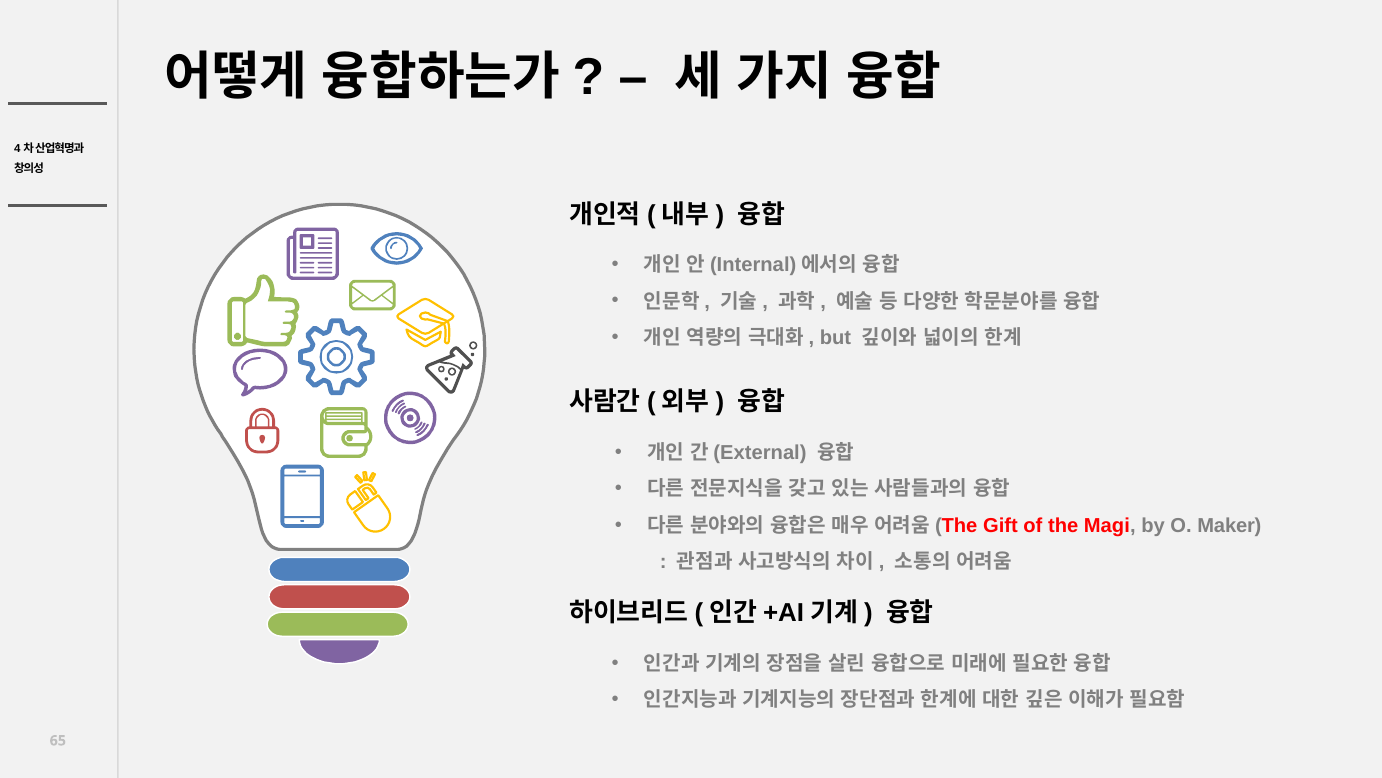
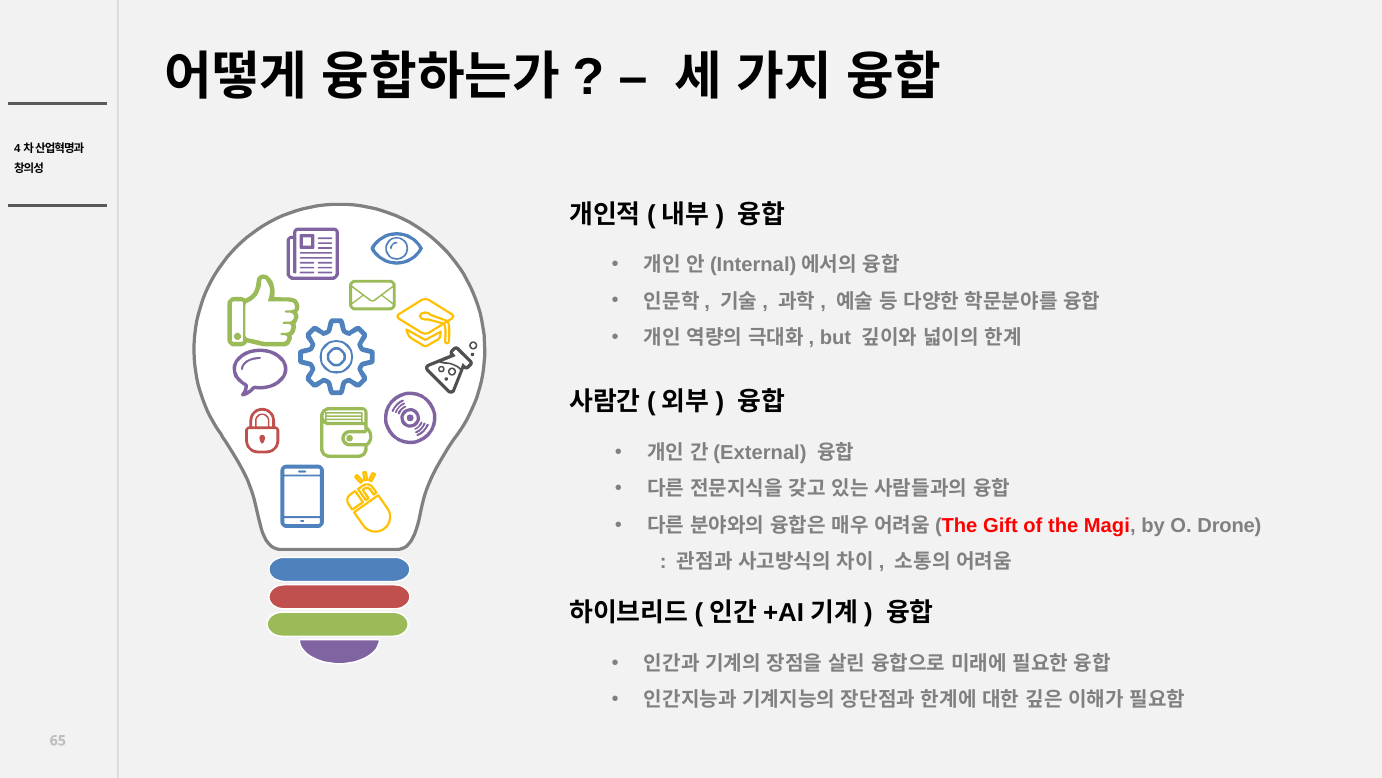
Maker: Maker -> Drone (1229, 525)
